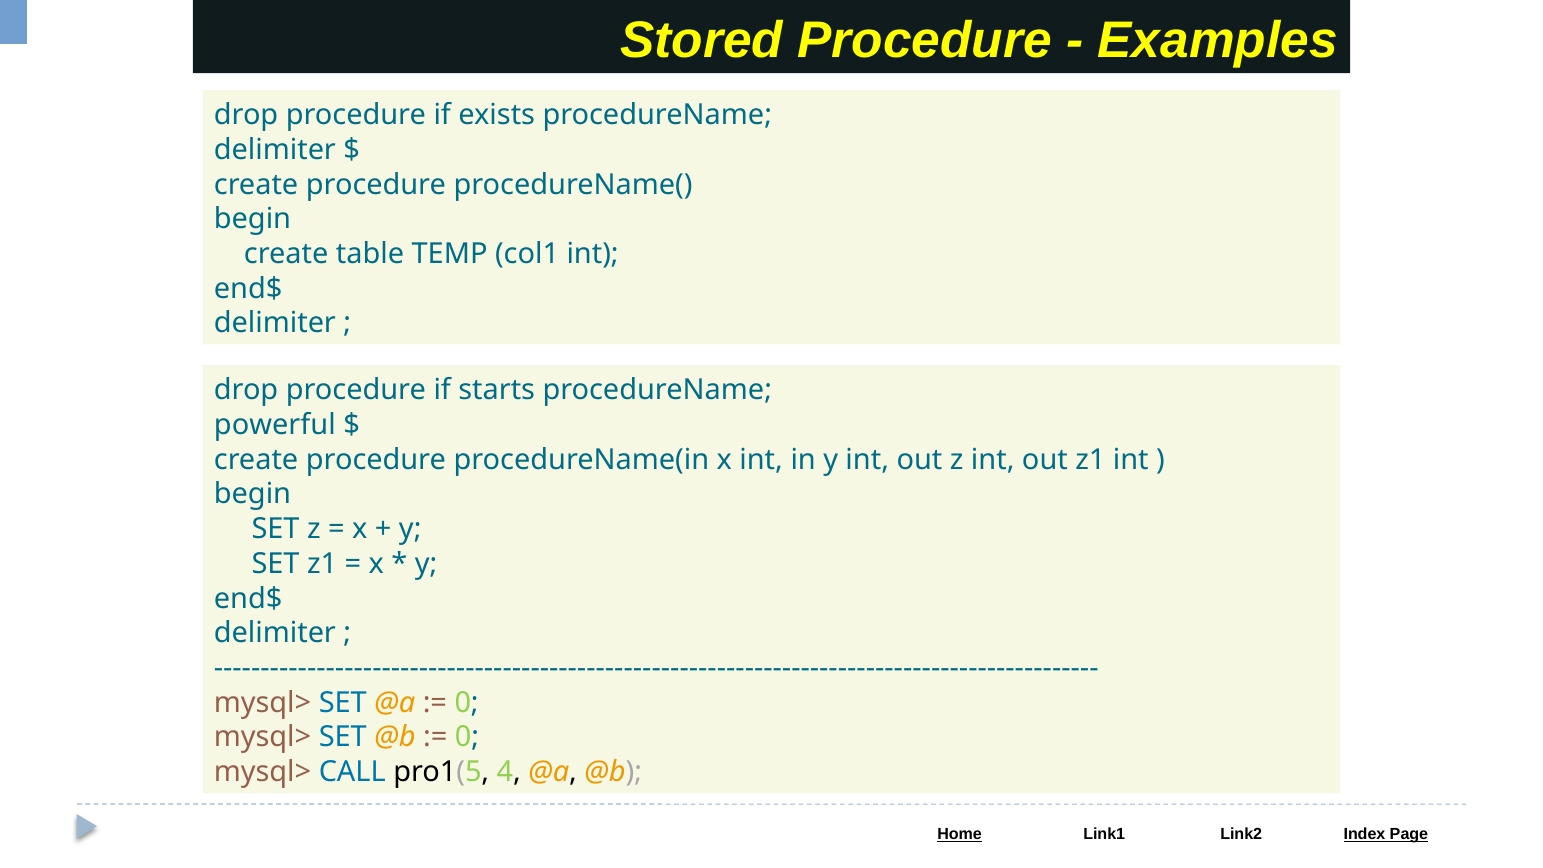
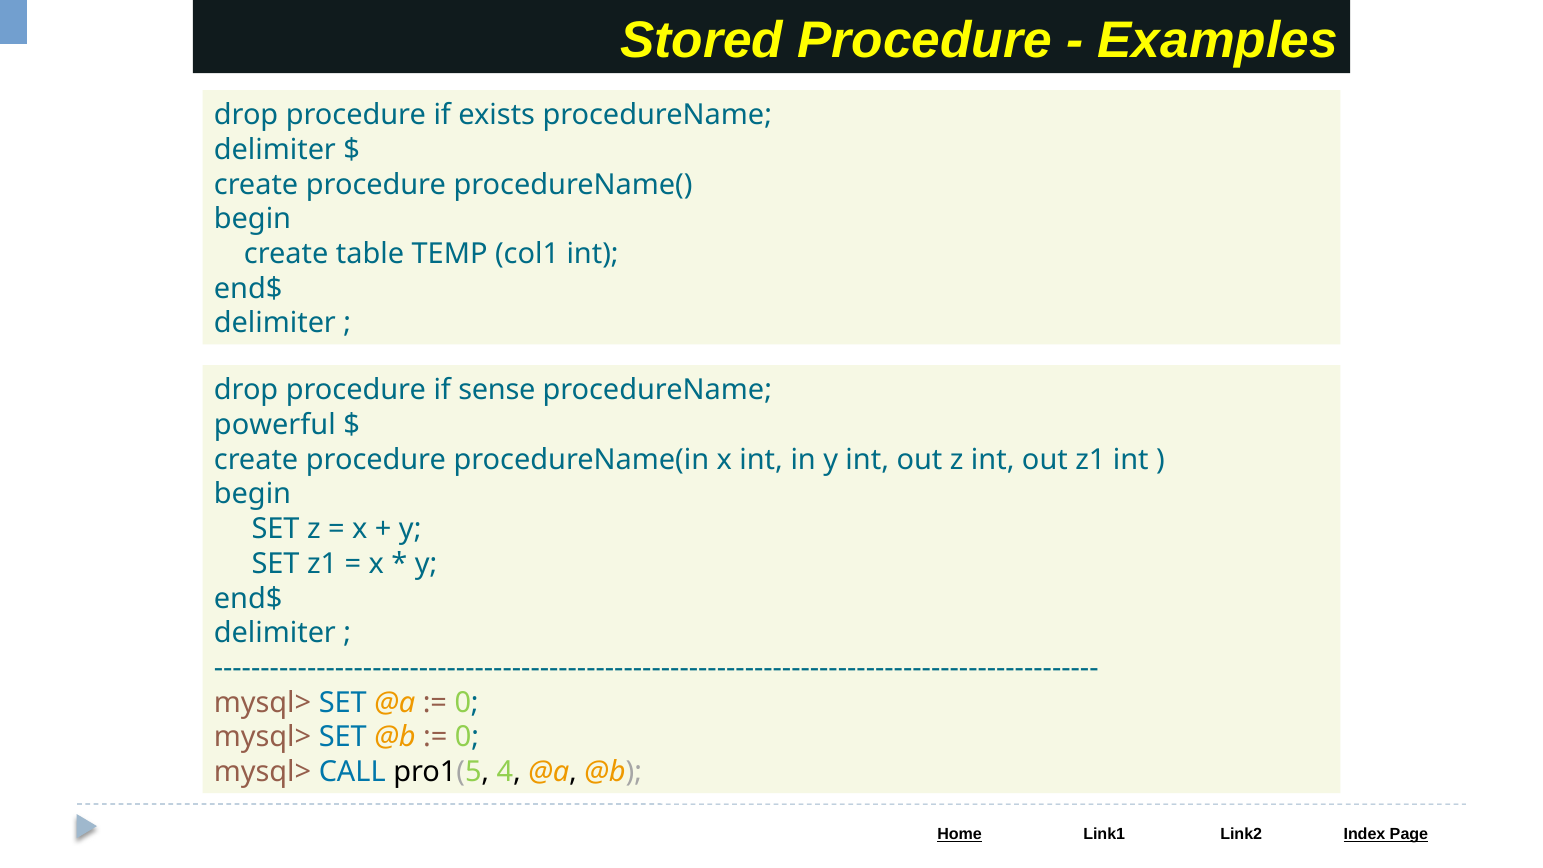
starts: starts -> sense (497, 390)
